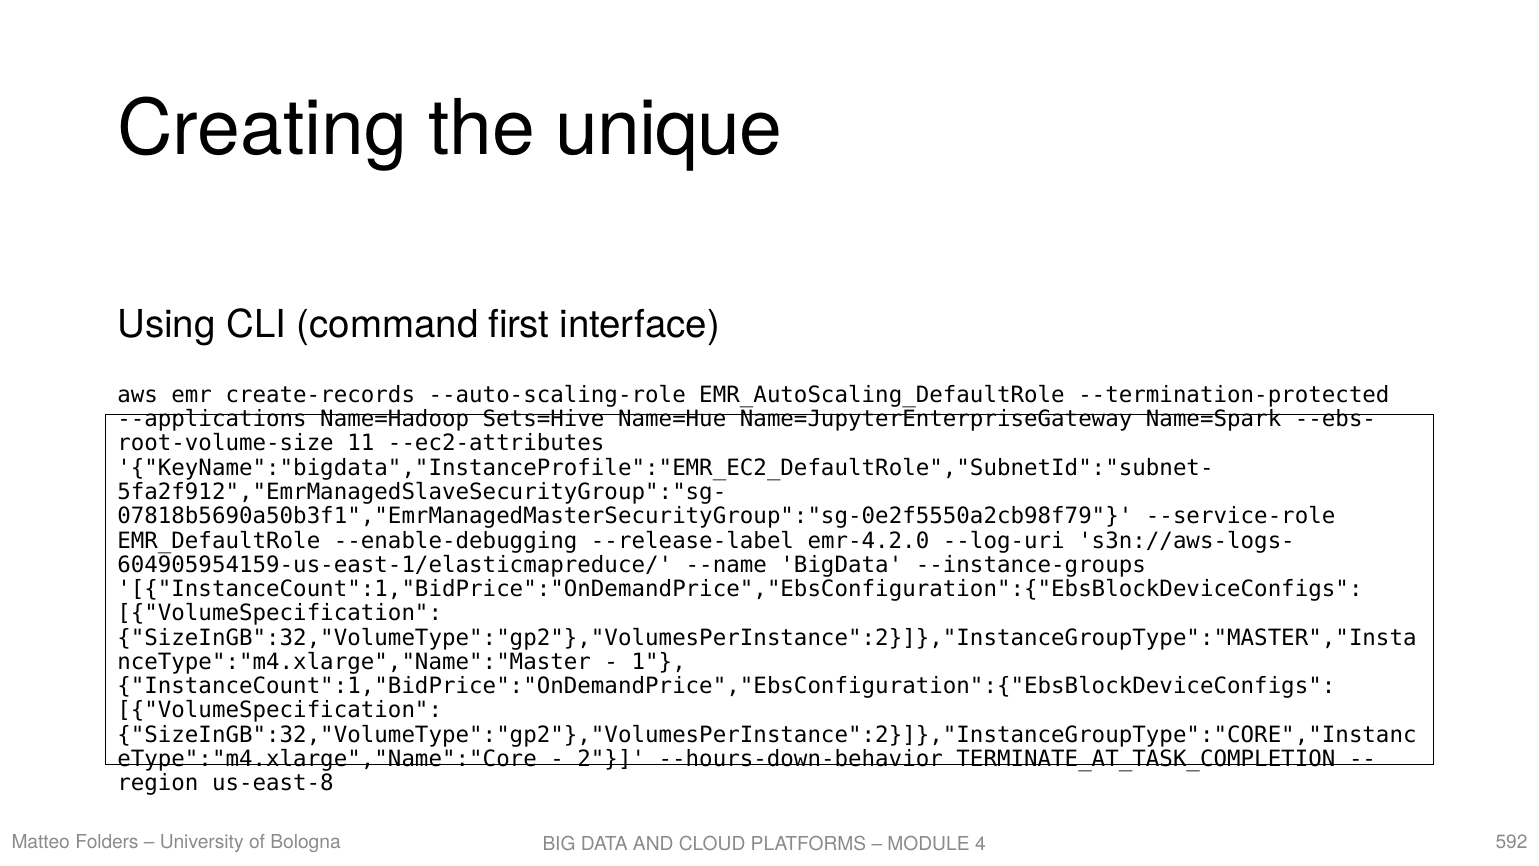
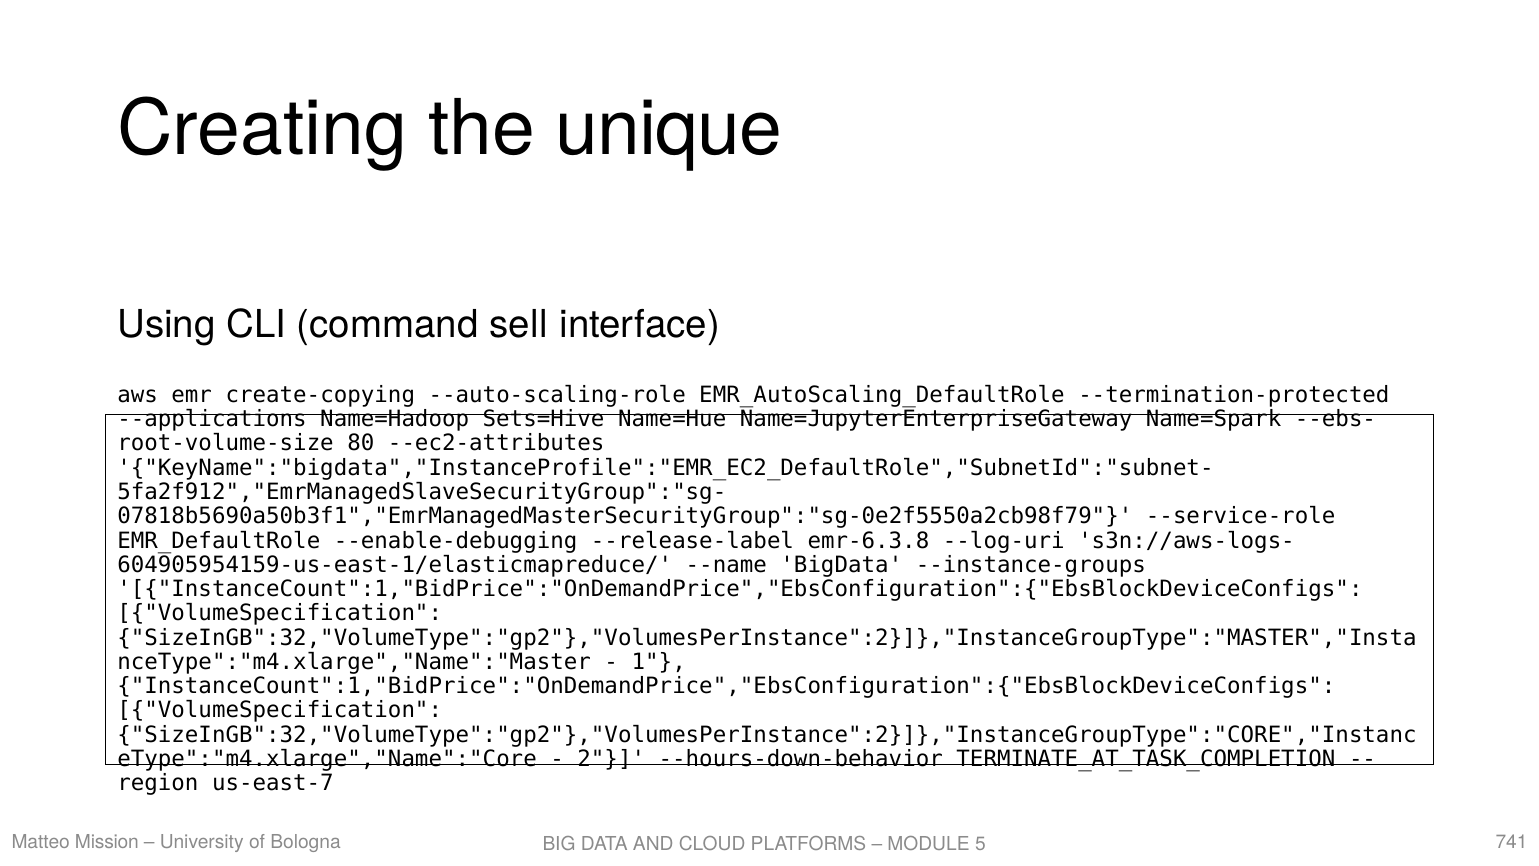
first: first -> sell (519, 325)
create-records: create-records -> create-copying (320, 395)
11: 11 -> 80 (361, 443)
emr-4.2.0: emr-4.2.0 -> emr-6.3.8 (868, 540)
us-east-8: us-east-8 -> us-east-7 (273, 783)
Folders: Folders -> Mission (107, 842)
592: 592 -> 741 (1512, 842)
4: 4 -> 5 (980, 844)
